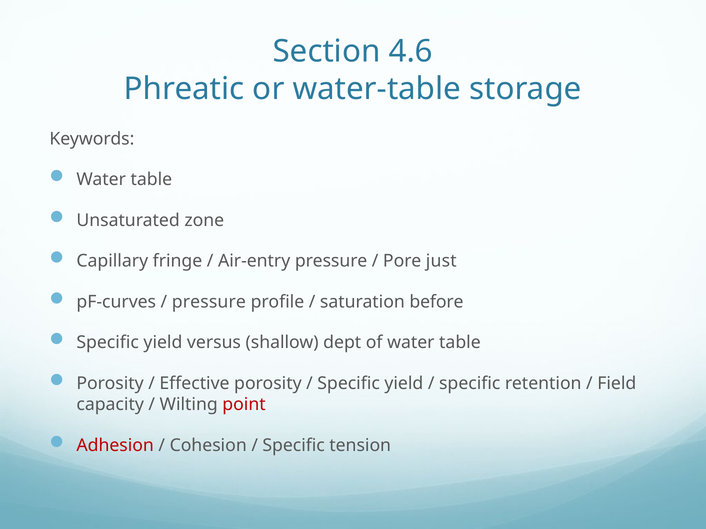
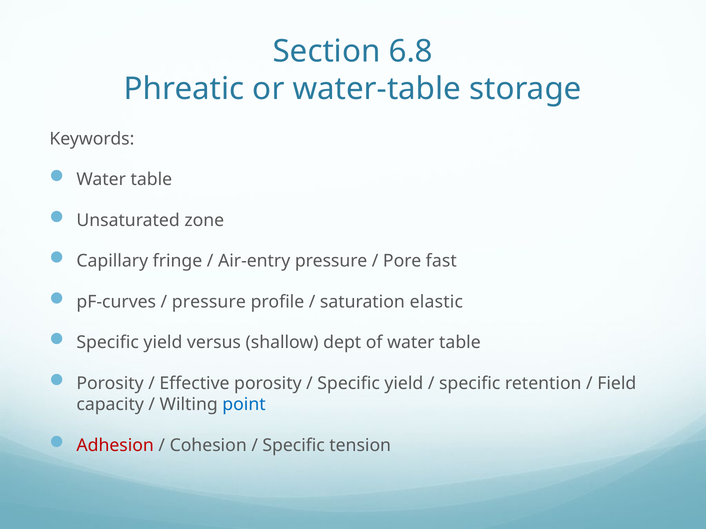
4.6: 4.6 -> 6.8 (411, 51)
just: just -> fast (441, 261)
before: before -> elastic (436, 302)
point colour: red -> blue (244, 405)
